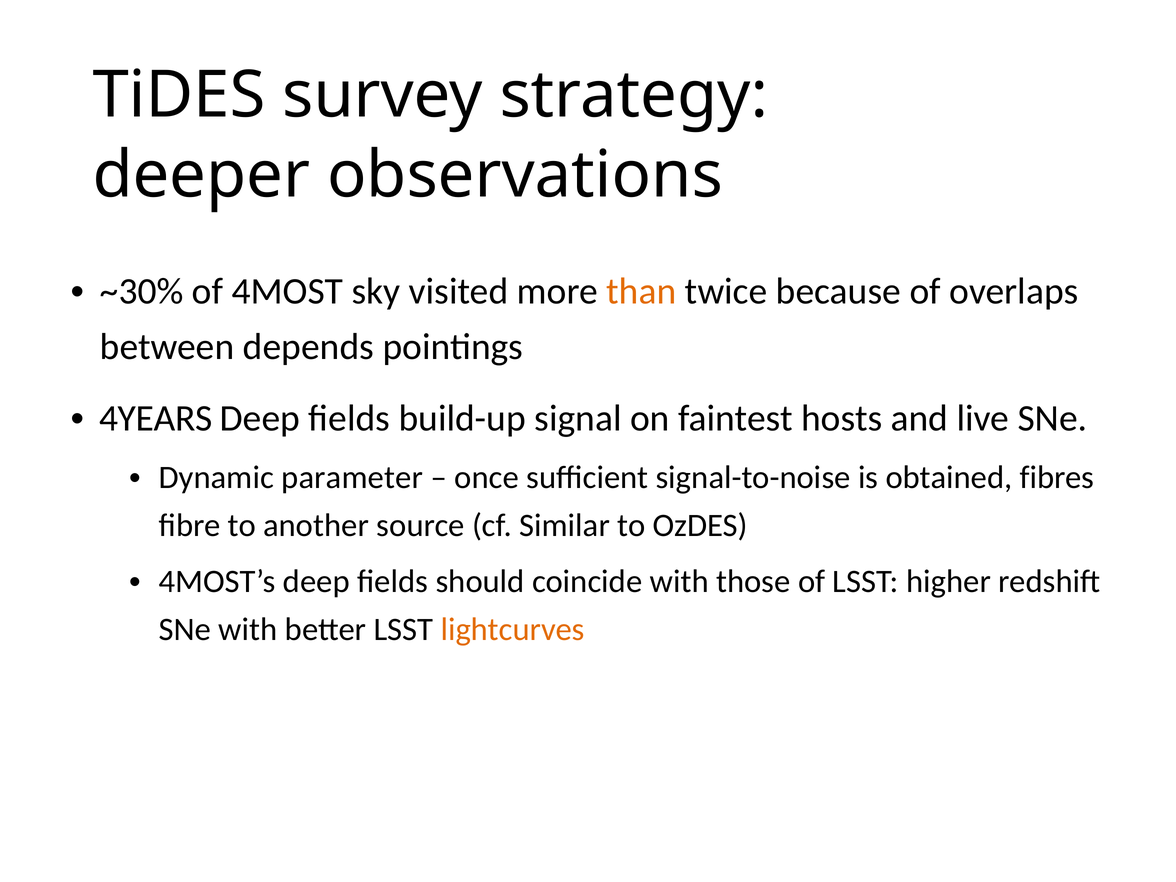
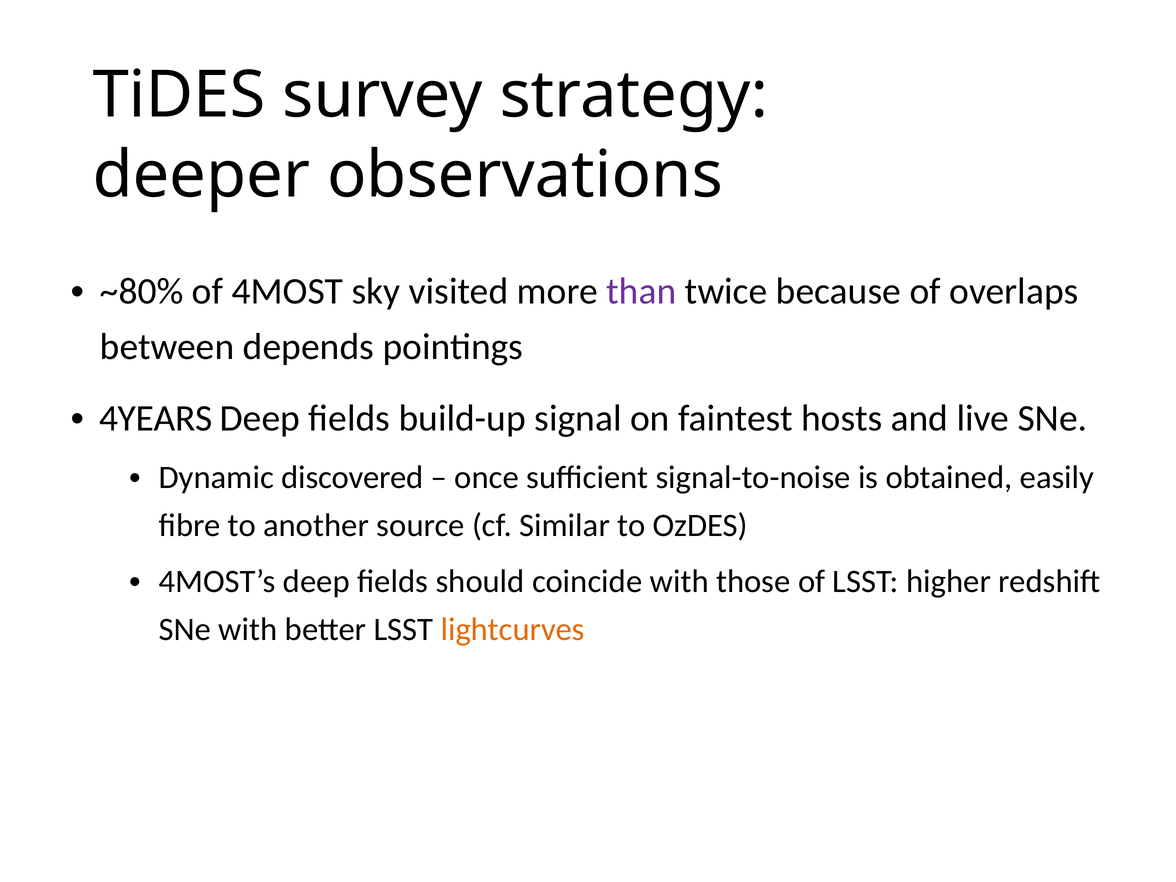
~30%: ~30% -> ~80% (142, 292)
than colour: orange -> purple (641, 292)
parameter: parameter -> discovered (352, 478)
fibres: fibres -> easily (1057, 478)
